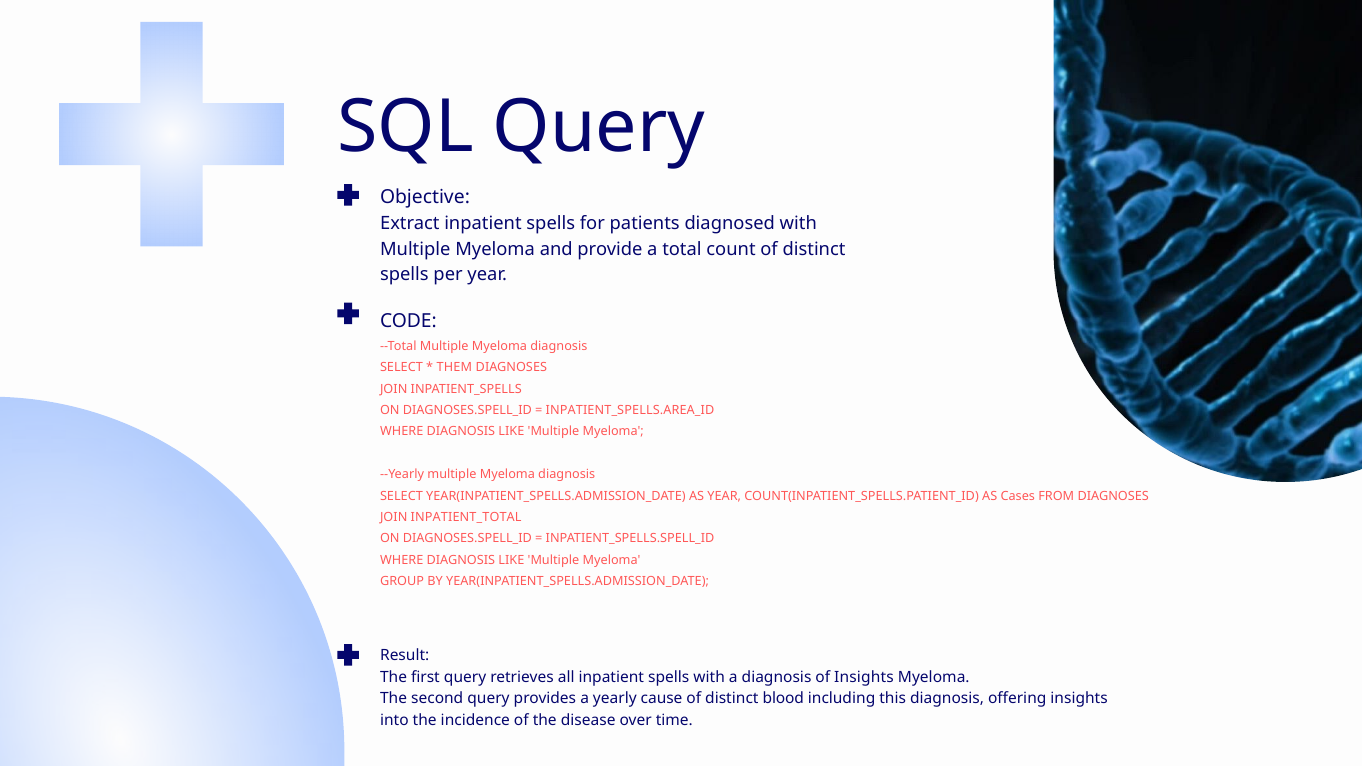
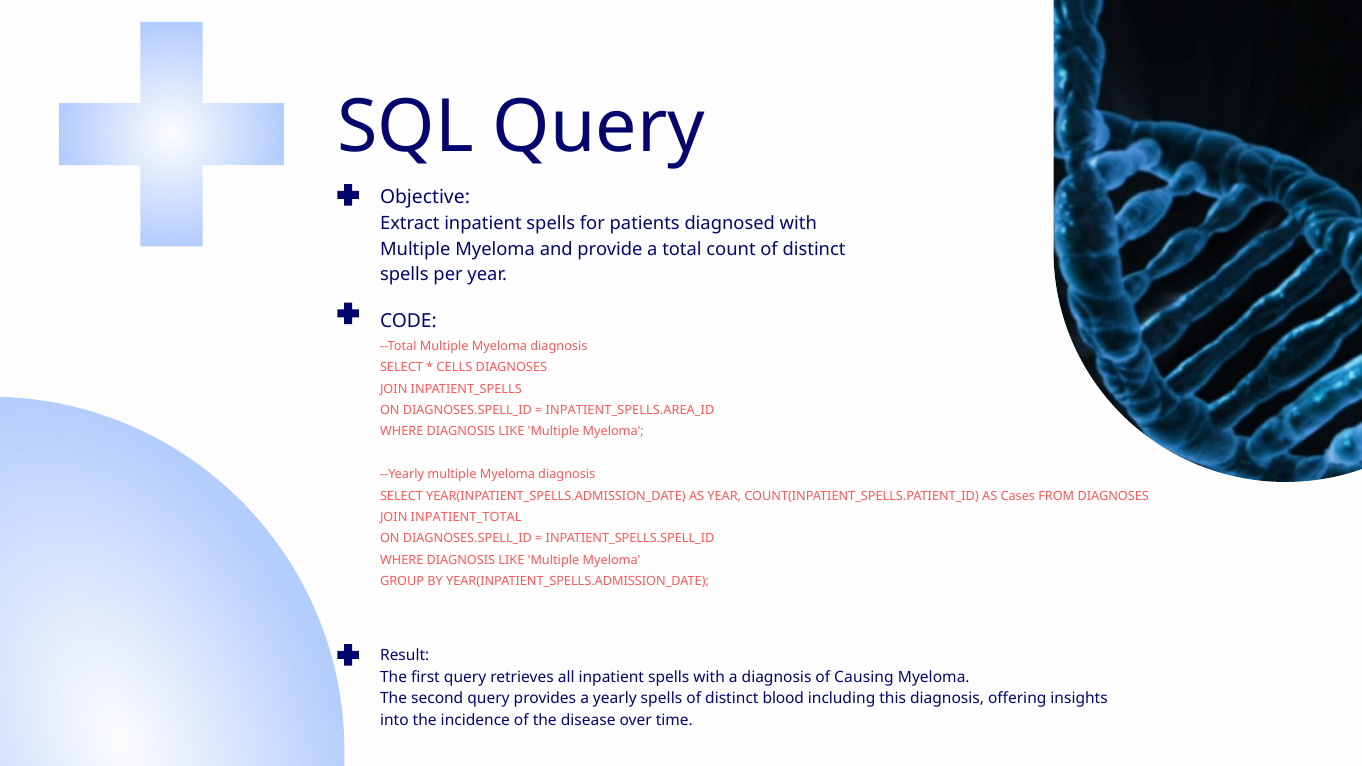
THEM: THEM -> CELLS (454, 368)
of Insights: Insights -> Causing (864, 677)
yearly cause: cause -> spells (662, 699)
